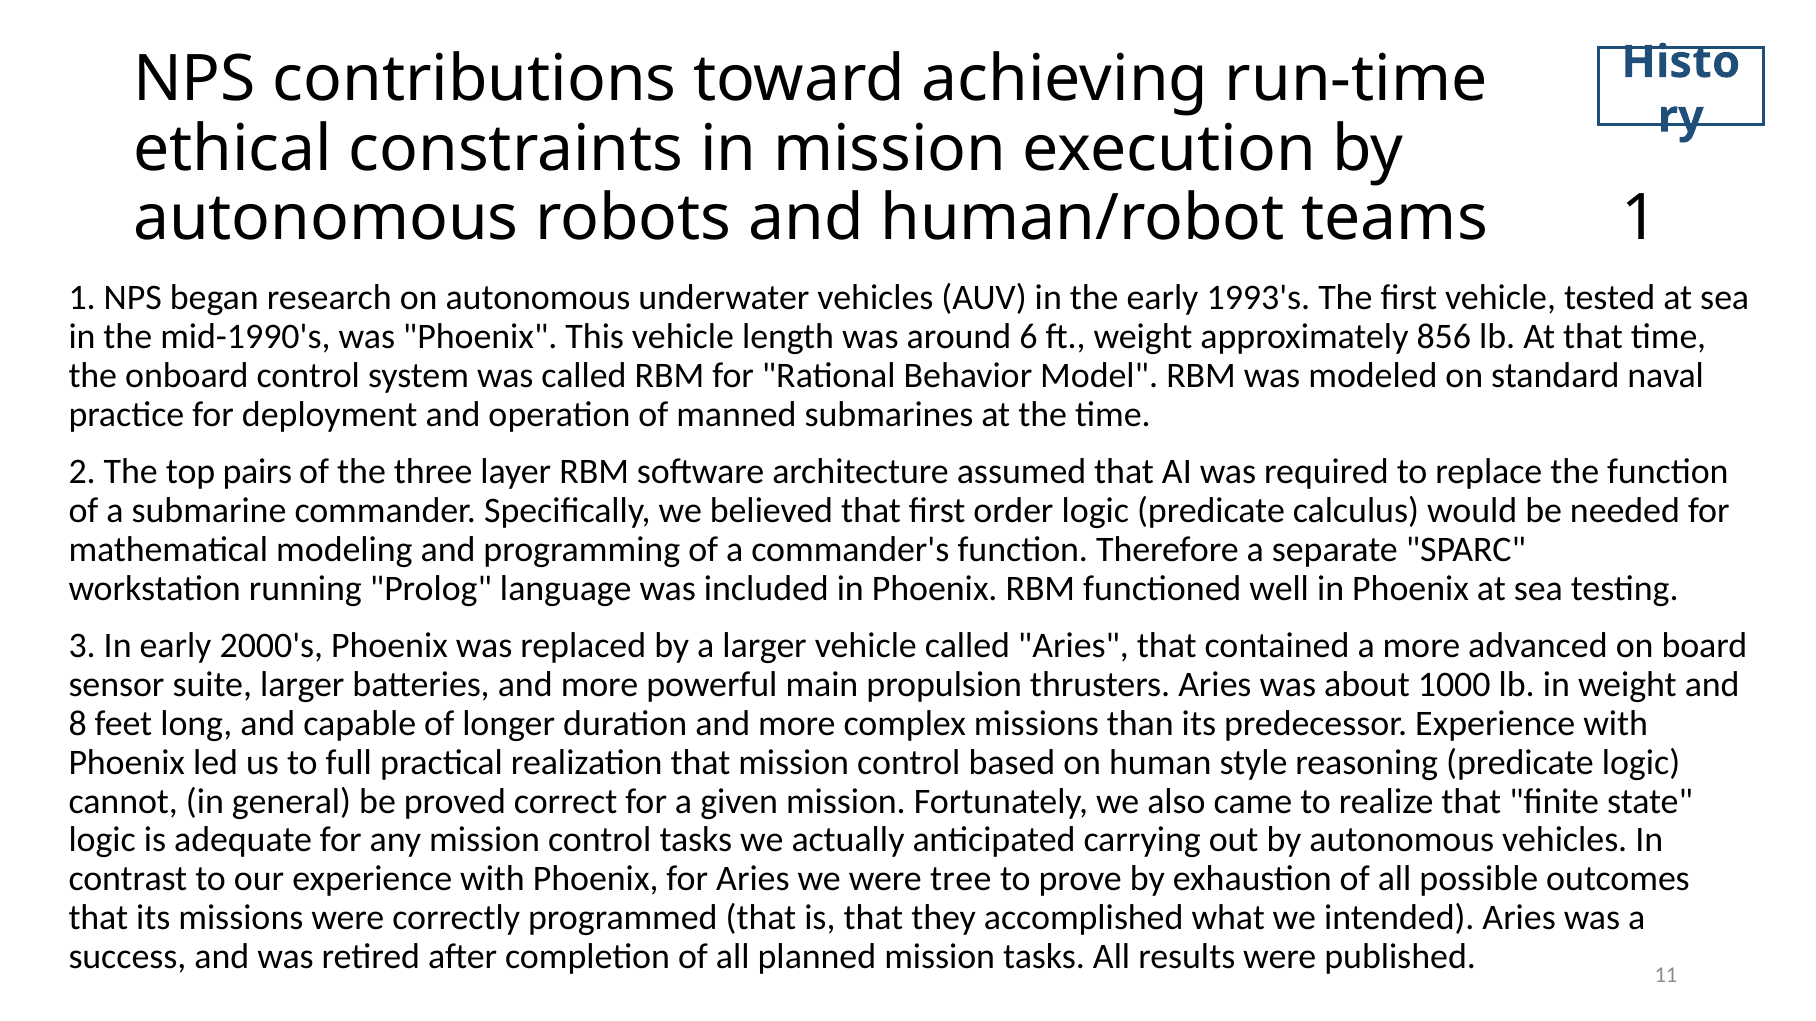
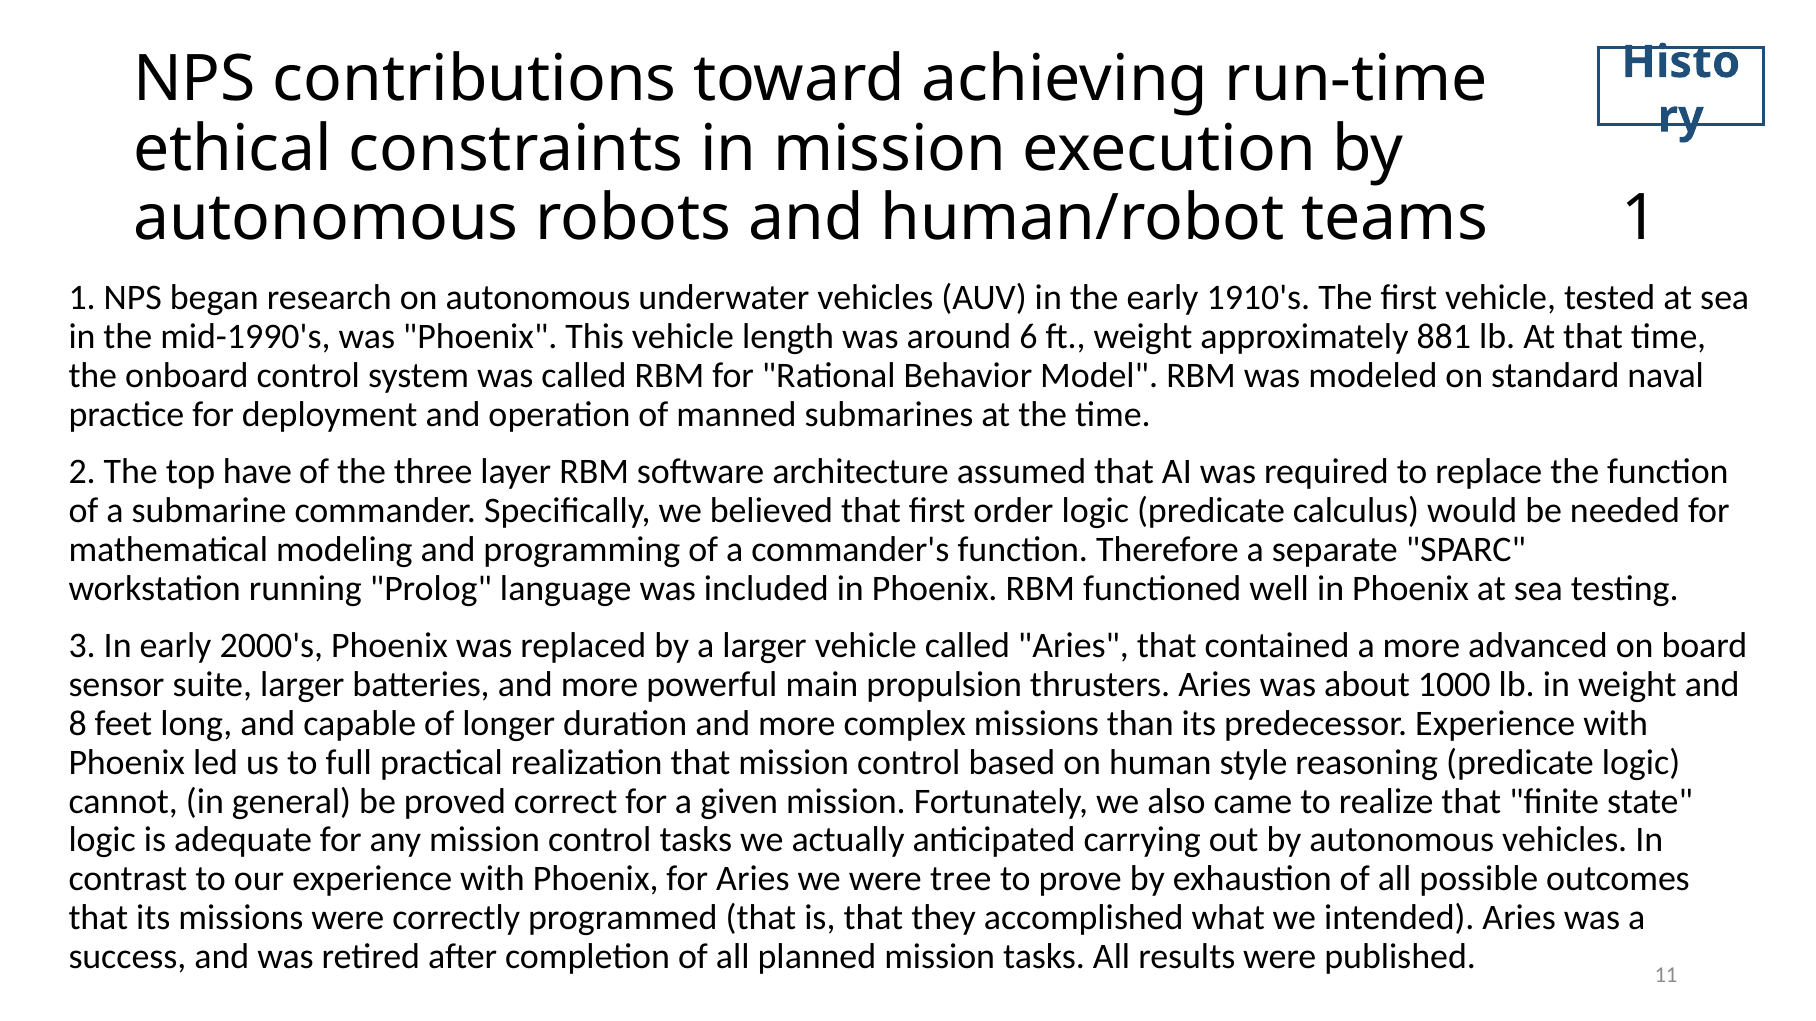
1993's: 1993's -> 1910's (1258, 298)
856: 856 -> 881 (1444, 337)
pairs: pairs -> have (257, 472)
